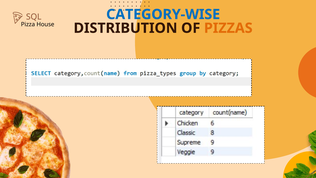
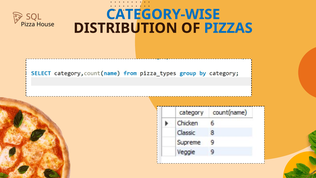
PIZZAS colour: orange -> blue (228, 28)
